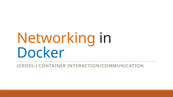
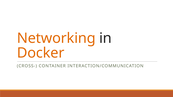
Docker colour: blue -> orange (41, 53)
